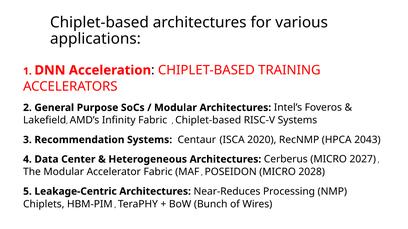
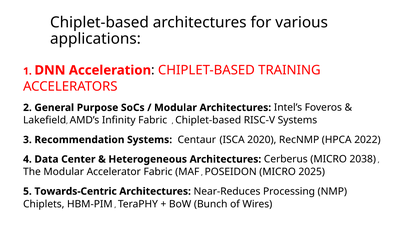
2043: 2043 -> 2022 (367, 140)
2027: 2027 -> 2038 (363, 160)
2028: 2028 -> 2025 (312, 172)
Leakage-Centric: Leakage-Centric -> Towards-Centric (76, 192)
